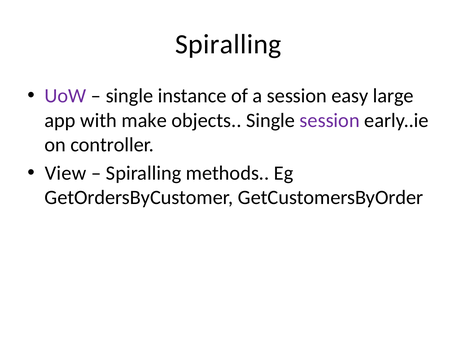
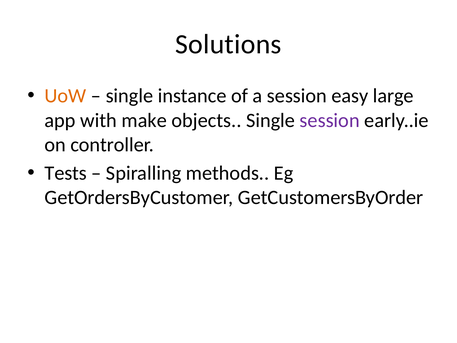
Spiralling: Spiralling -> Solutions (228, 44)
UoW colour: purple -> orange (65, 96)
View: View -> Tests (66, 173)
